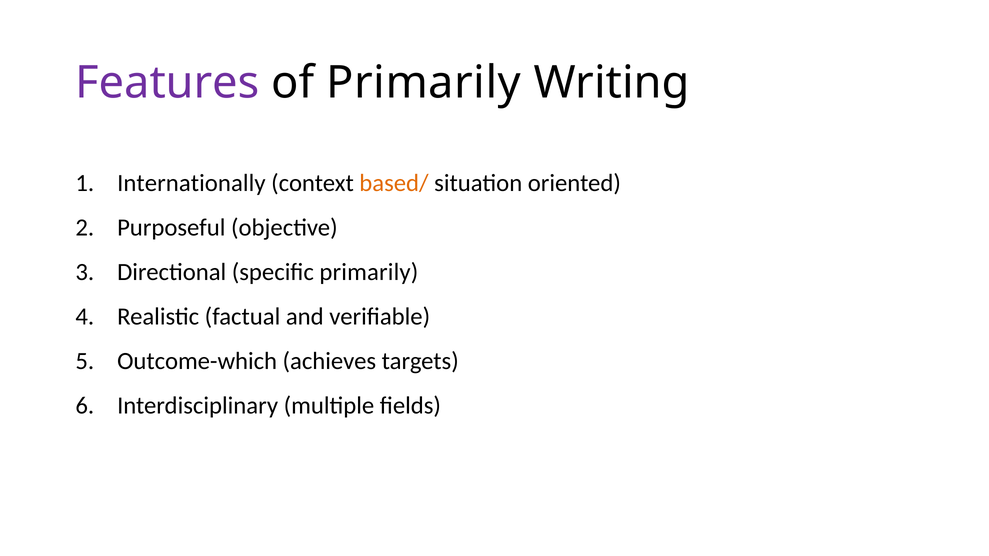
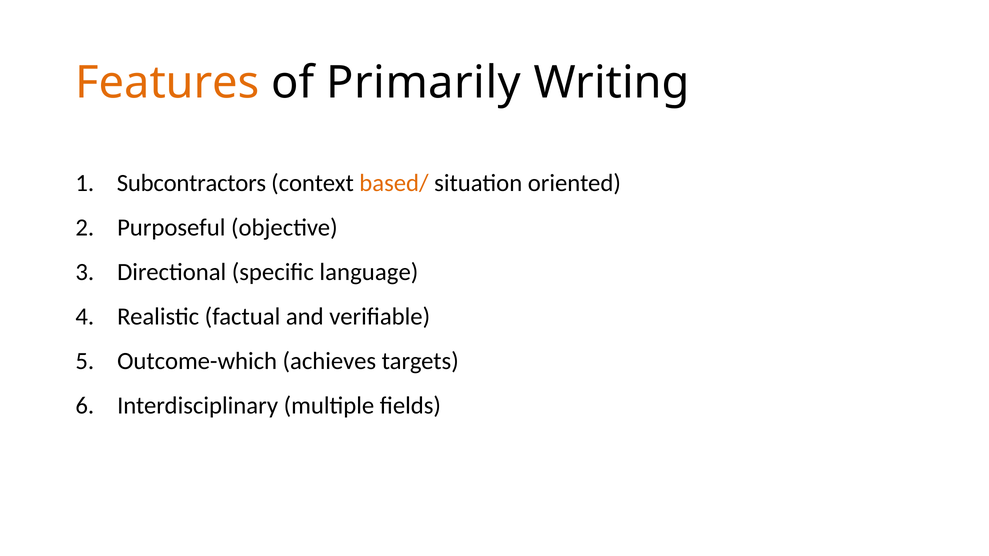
Features colour: purple -> orange (167, 83)
Internationally: Internationally -> Subcontractors (192, 183)
specific primarily: primarily -> language (369, 272)
